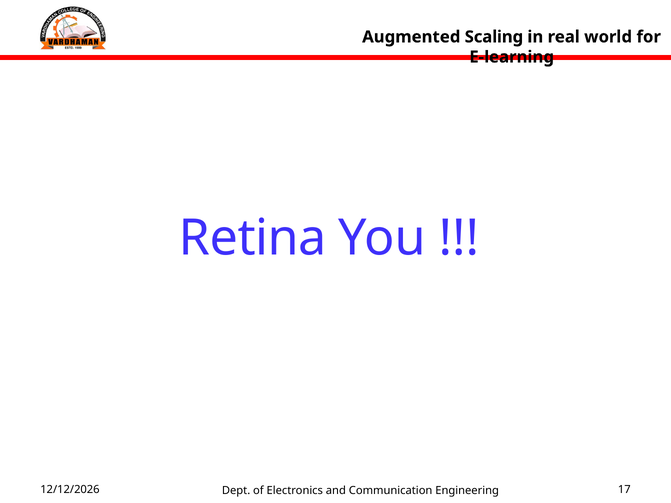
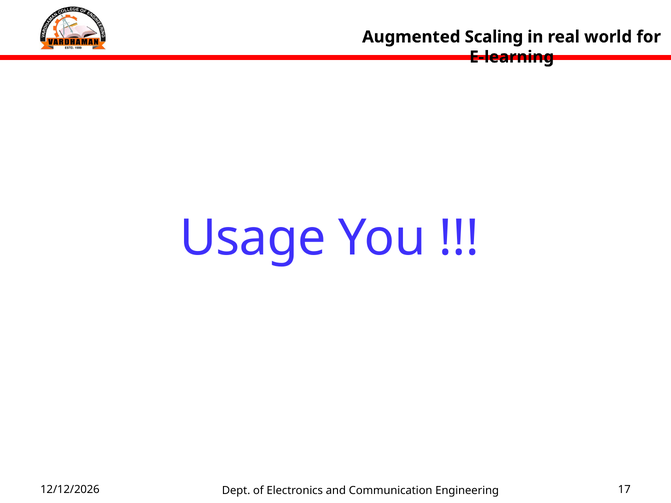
Retina: Retina -> Usage (253, 238)
